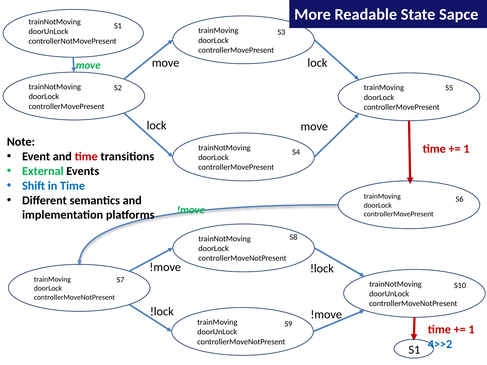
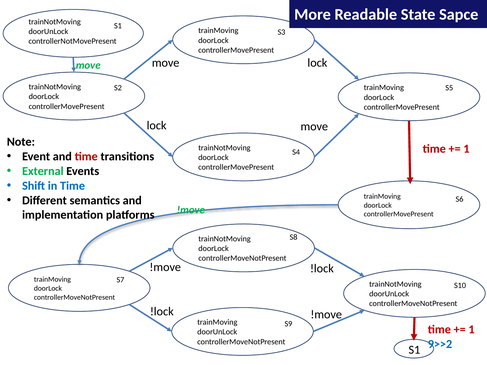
4>>2: 4>>2 -> 9>>2 (440, 344)
